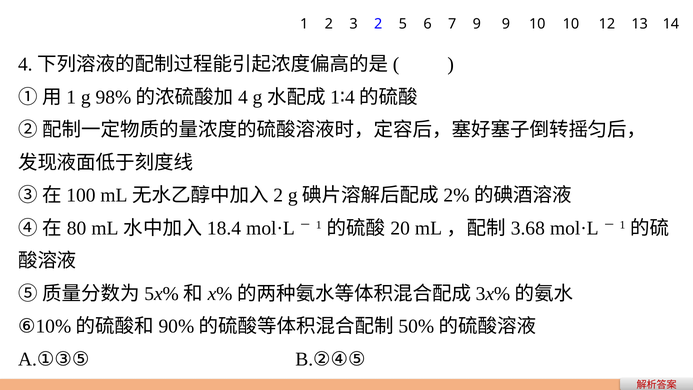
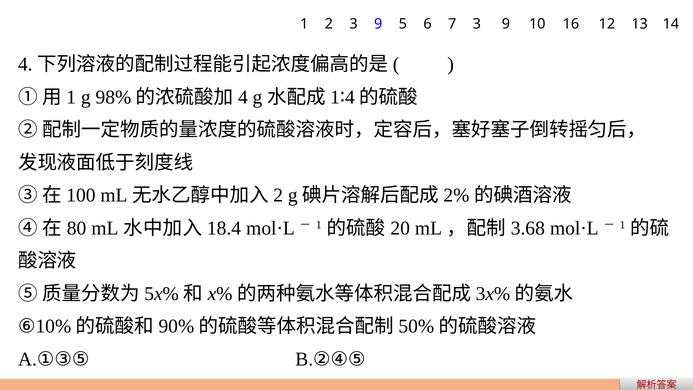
2 3 2: 2 -> 9 (378, 24)
7 9: 9 -> 3 (477, 24)
10 10: 10 -> 16 (571, 24)
